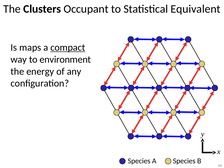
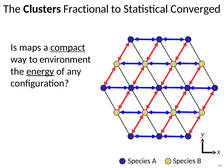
Occupant: Occupant -> Fractional (86, 9)
Equivalent: Equivalent -> Converged (196, 9)
energy underline: none -> present (40, 71)
